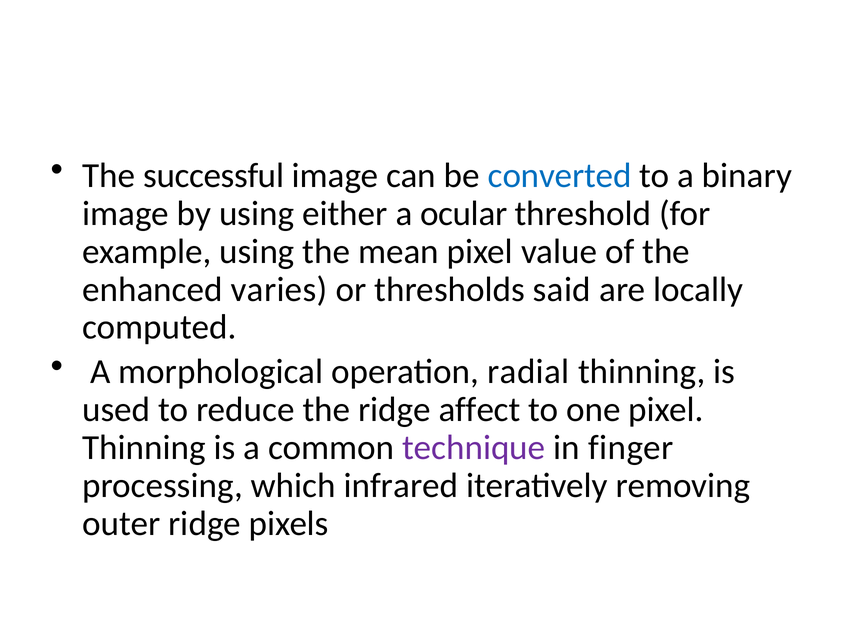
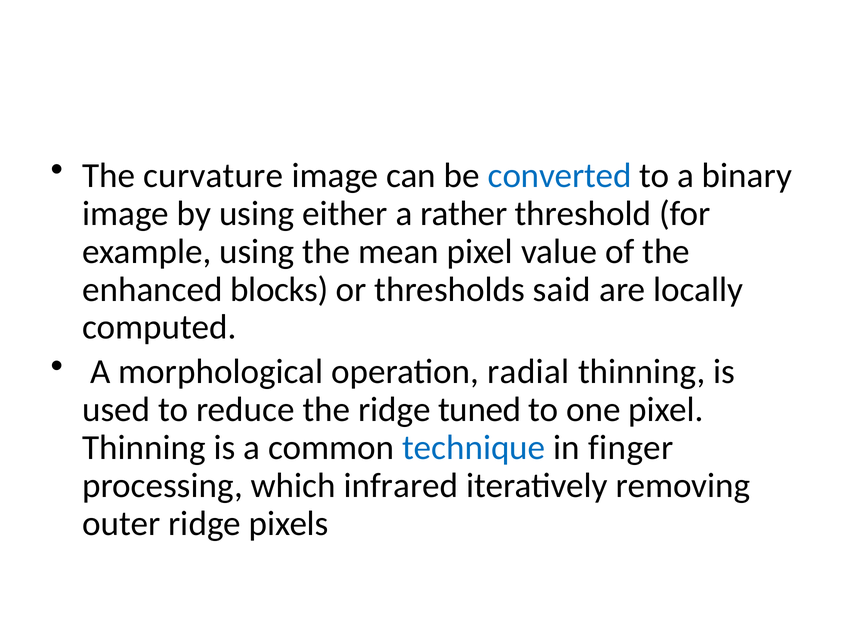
successful: successful -> curvature (213, 175)
ocular: ocular -> rather (464, 213)
varies: varies -> blocks (279, 289)
affect: affect -> tuned (480, 410)
technique colour: purple -> blue (474, 448)
